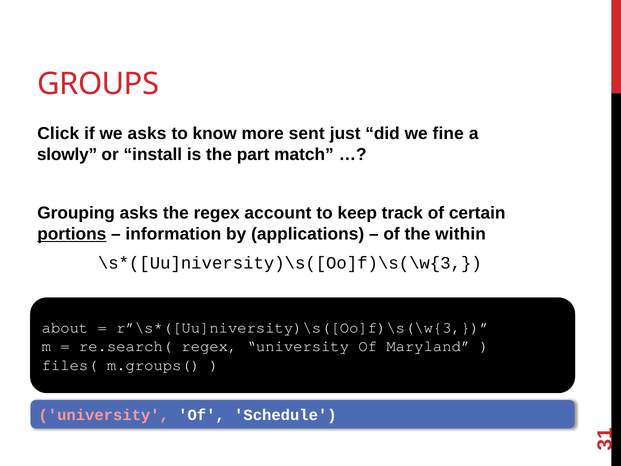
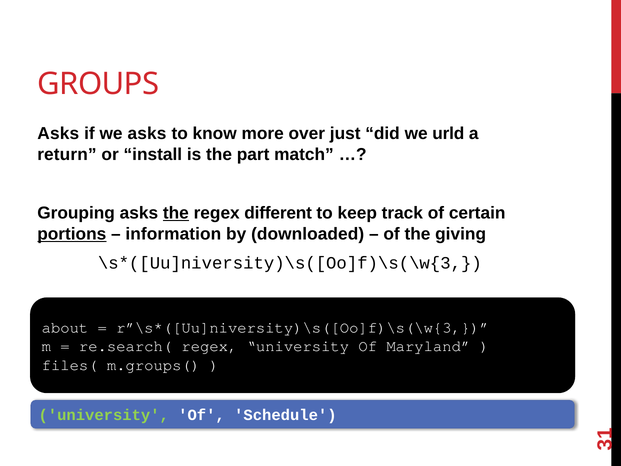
Click: Click -> Asks (58, 134)
sent: sent -> over (307, 134)
fine: fine -> urld (448, 134)
slowly: slowly -> return (67, 154)
the underline: none -> present (176, 213)
account: account -> different (278, 213)
applications: applications -> downloaded (308, 234)
within: within -> giving (461, 234)
university colour: pink -> light green (104, 415)
